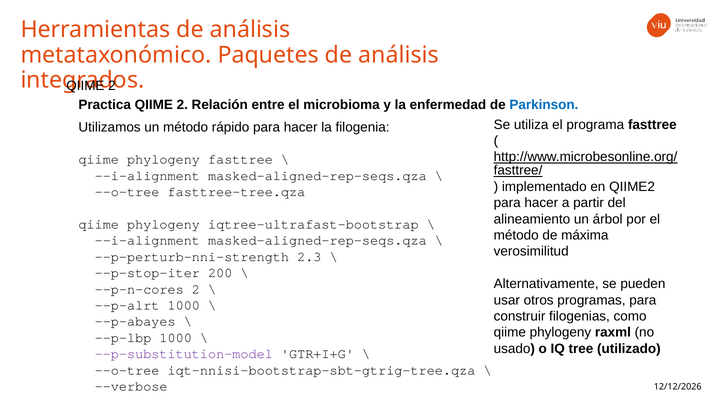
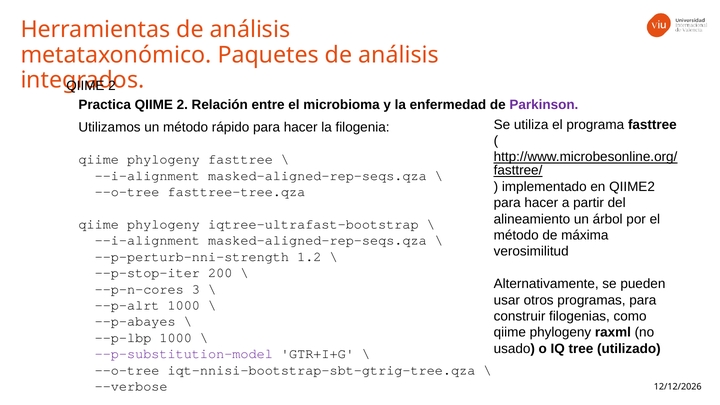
Parkinson colour: blue -> purple (544, 105)
2.3: 2.3 -> 1.2 (309, 257)
--p-n-cores 2: 2 -> 3 (196, 289)
